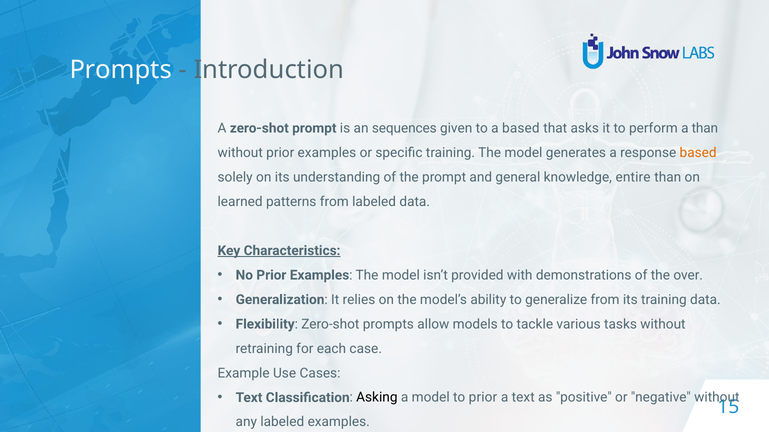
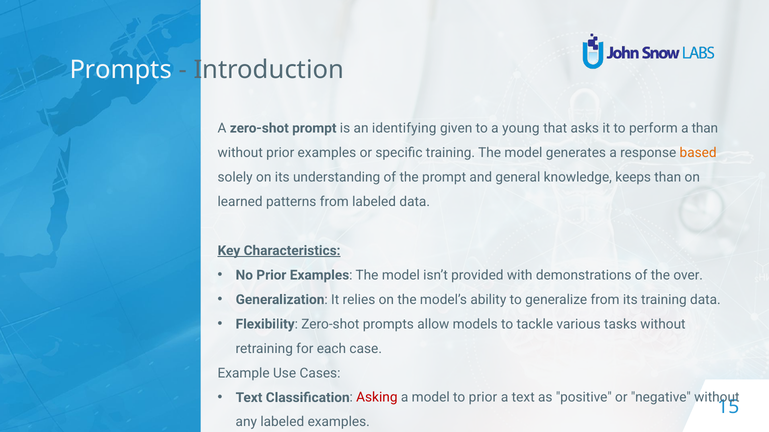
sequences: sequences -> identifying (404, 128)
a based: based -> young (521, 128)
entire: entire -> keeps (633, 177)
Asking colour: black -> red (377, 398)
